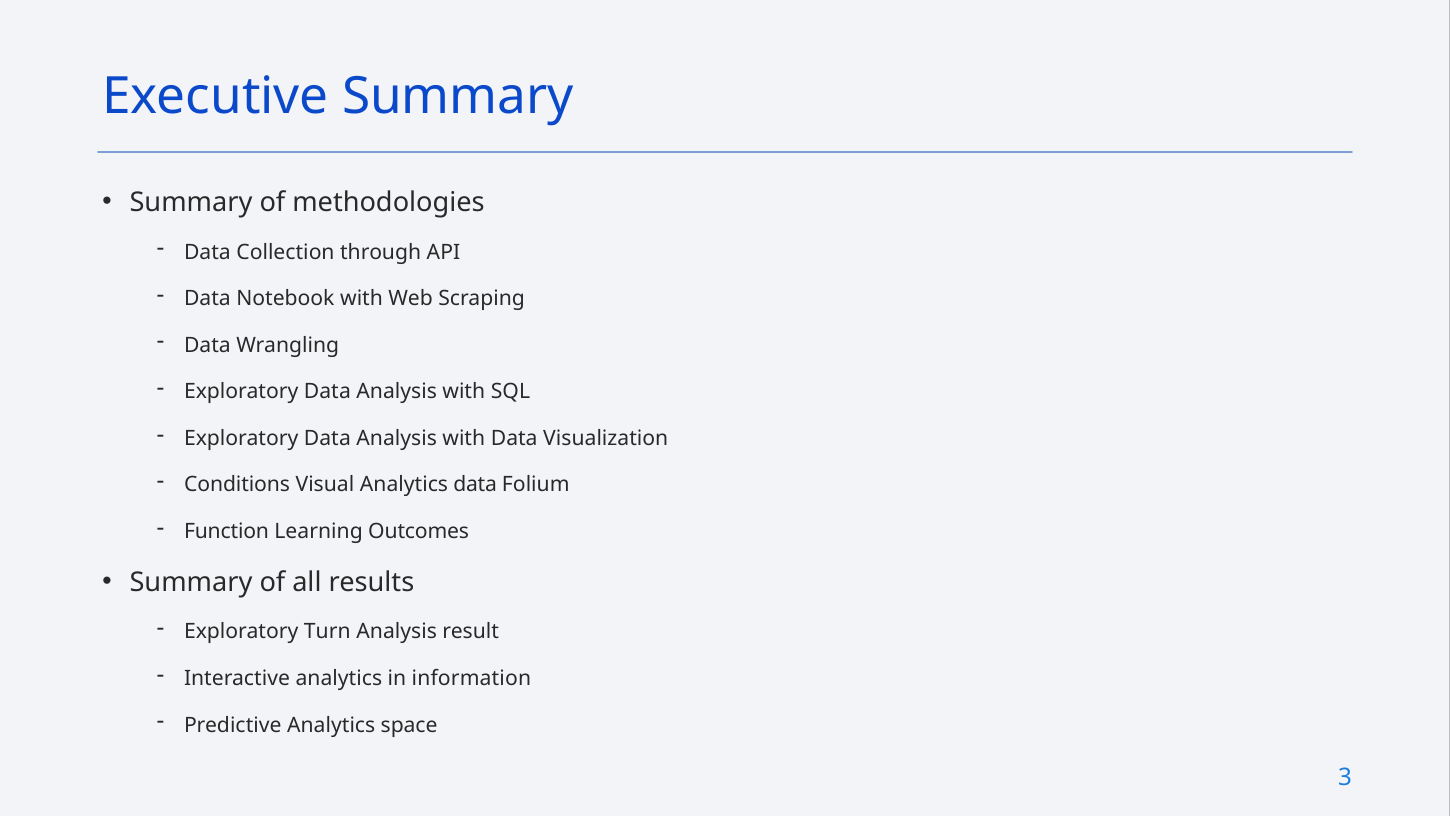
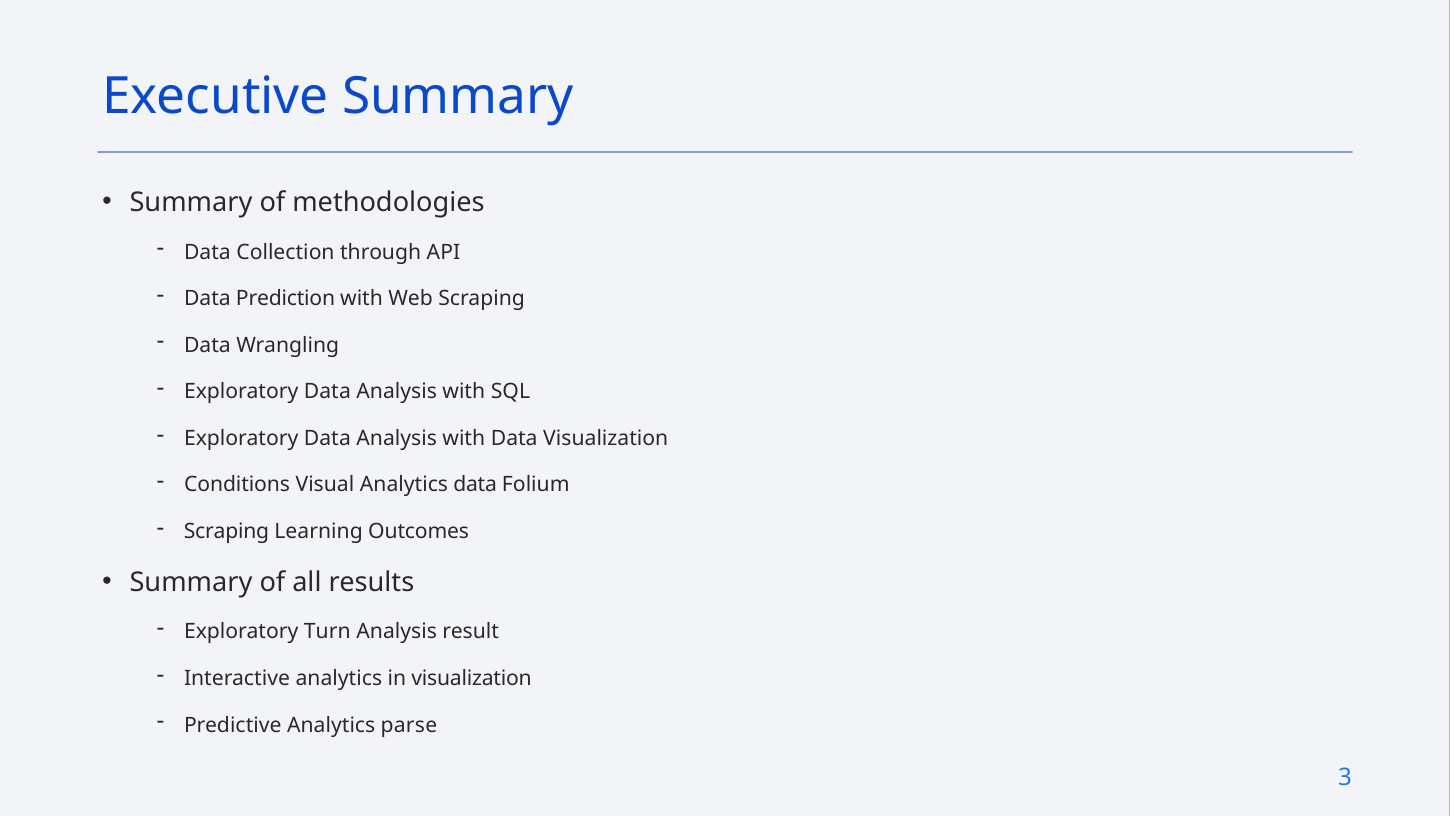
Notebook: Notebook -> Prediction (286, 299)
Function: Function -> Scraping (227, 531)
in information: information -> visualization (472, 678)
space: space -> parse (409, 725)
